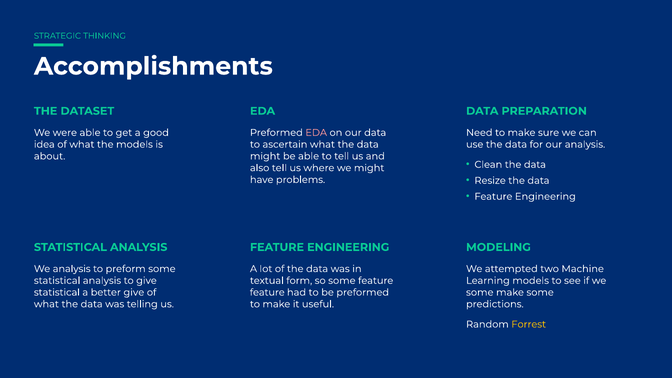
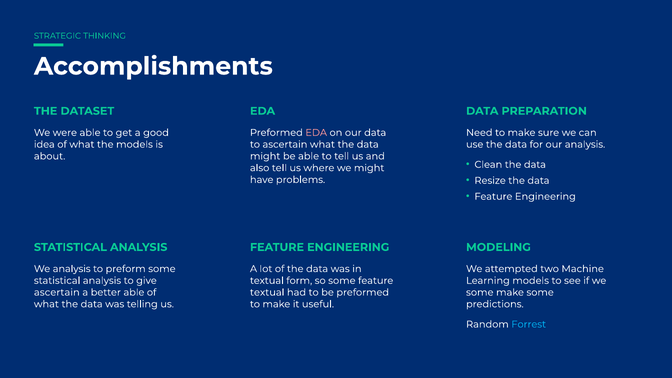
statistical: statistical -> ascertain (57, 292)
better give: give -> able (134, 292)
feature: feature -> textual (267, 292)
Forrest colour: yellow -> light blue (529, 324)
